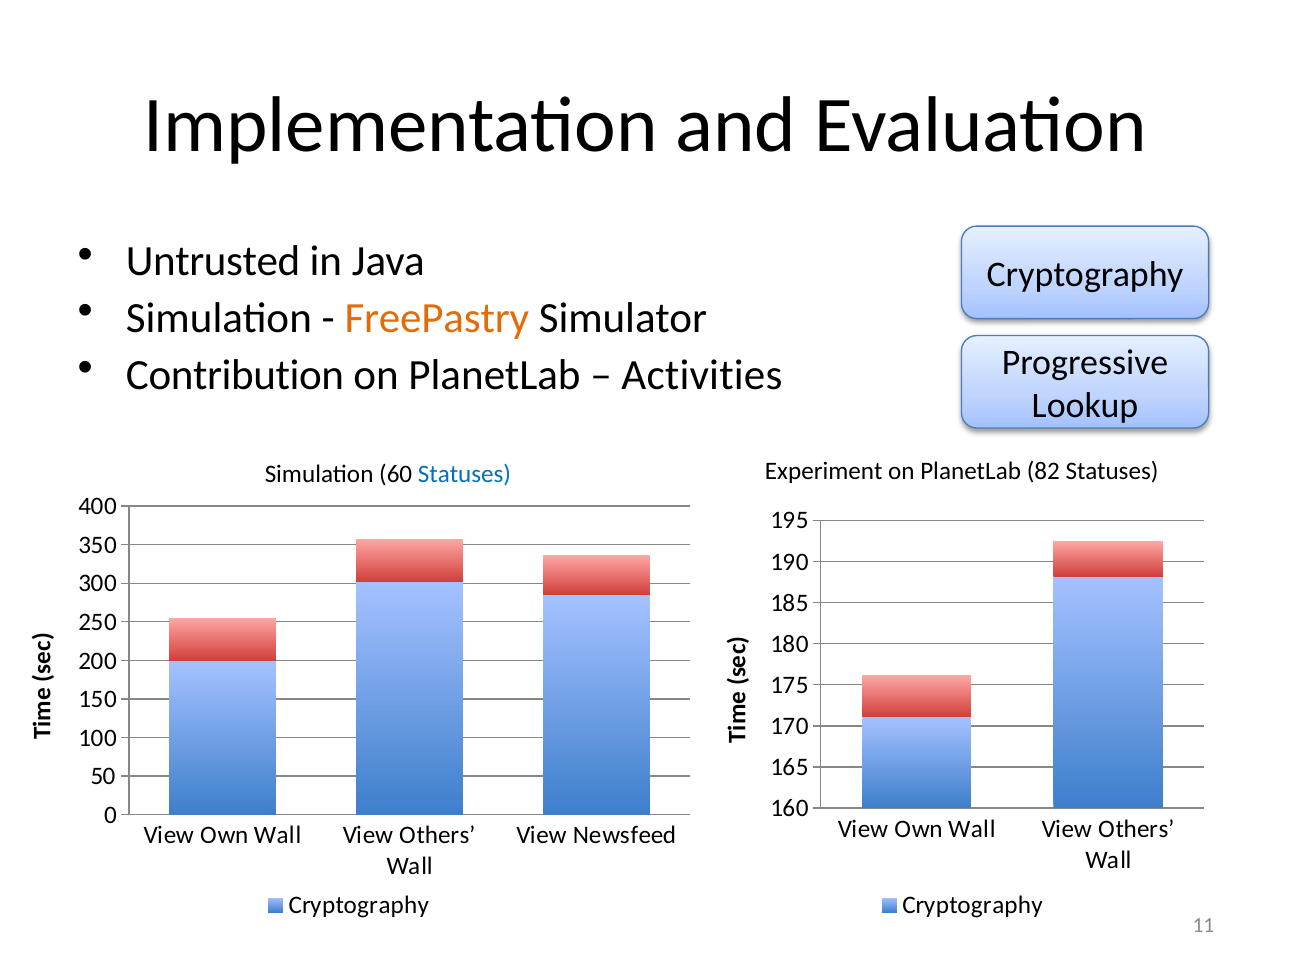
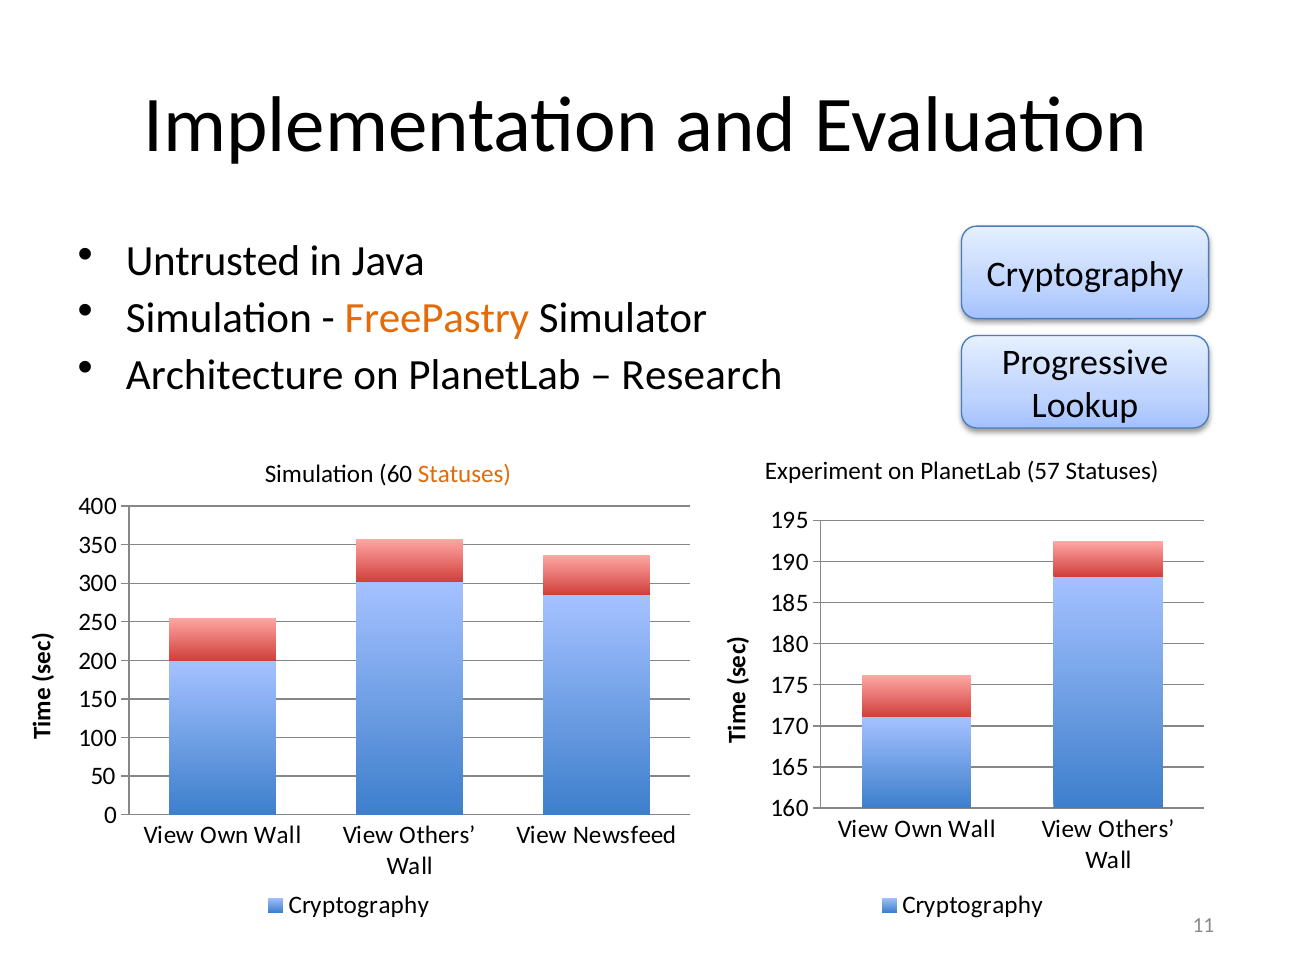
Contribution: Contribution -> Architecture (235, 375)
Activities: Activities -> Research (702, 375)
Statuses colour: blue -> orange (465, 474)
82: 82 -> 57 (1043, 471)
